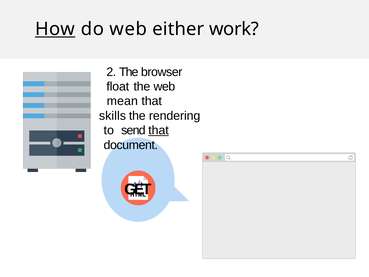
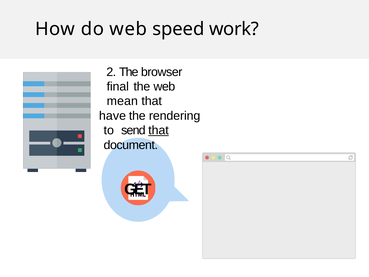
How underline: present -> none (55, 29)
either: either -> speed (178, 29)
float: float -> final (118, 86)
skills: skills -> have (112, 116)
